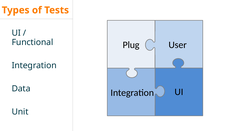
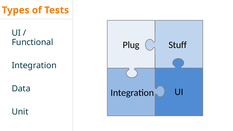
User: User -> Stuff (178, 45)
